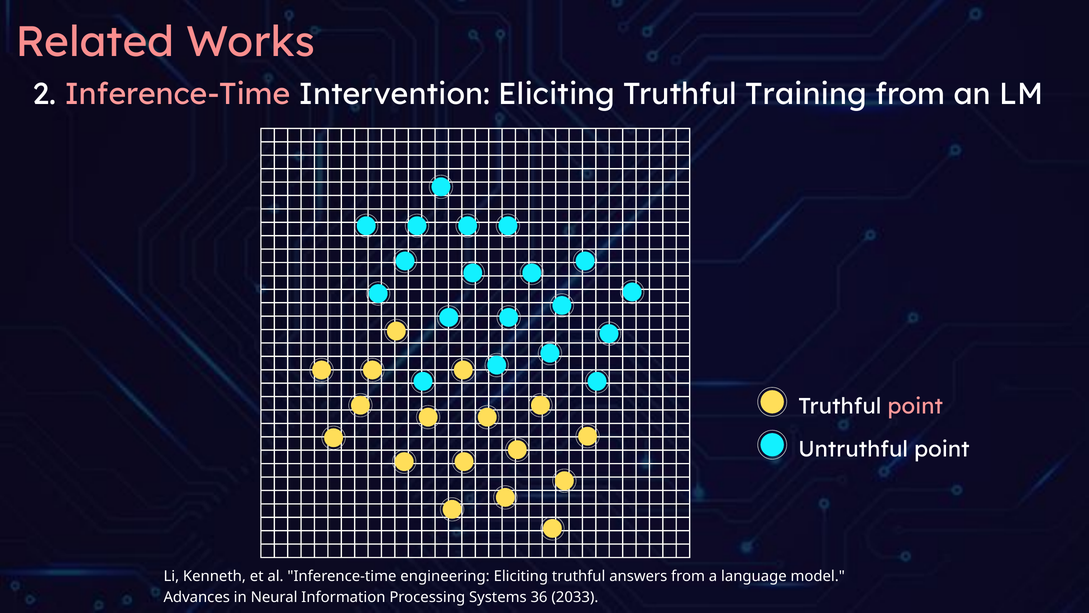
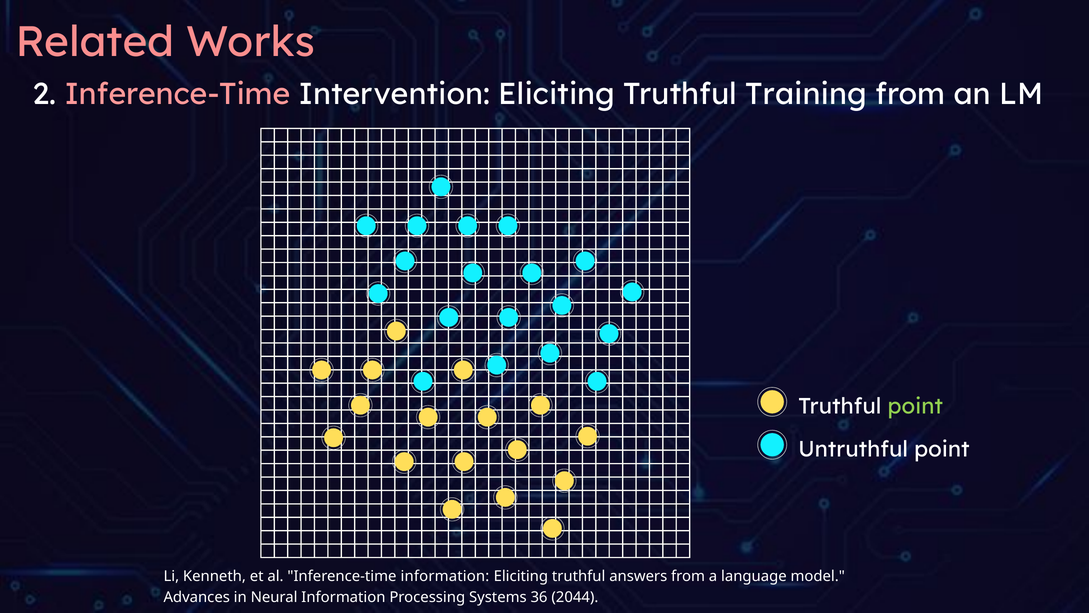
point colour: pink -> light green (915, 406)
Inference-time engineering: engineering -> information (445, 576)
2033: 2033 -> 2044 (575, 597)
